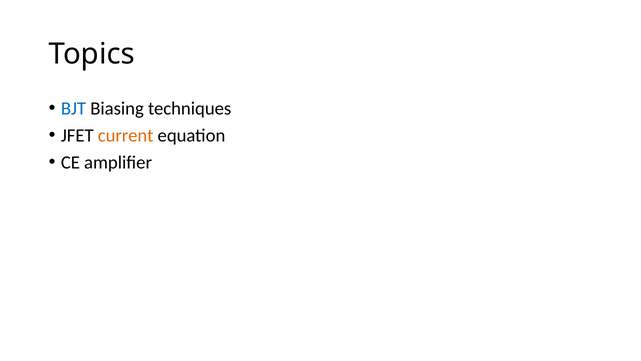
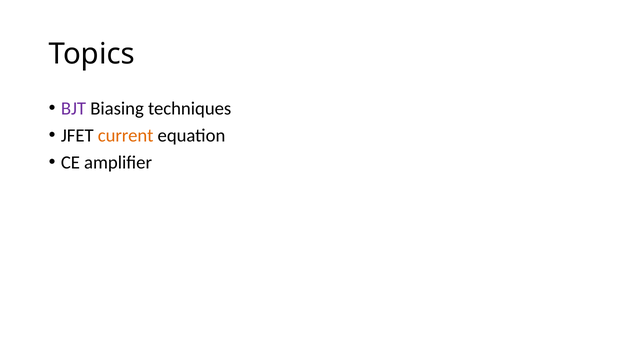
BJT colour: blue -> purple (73, 108)
